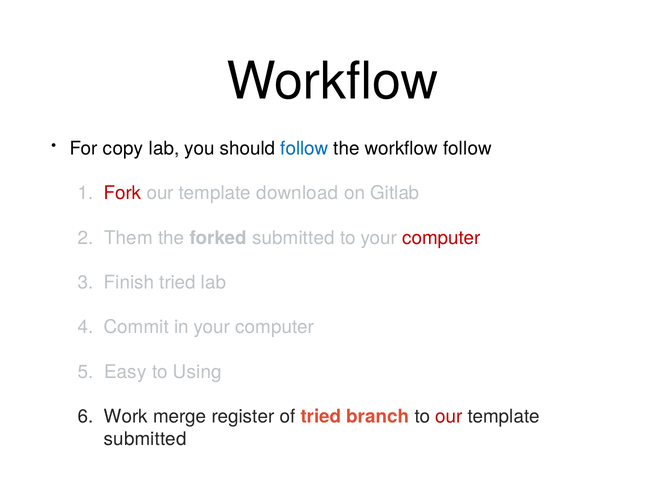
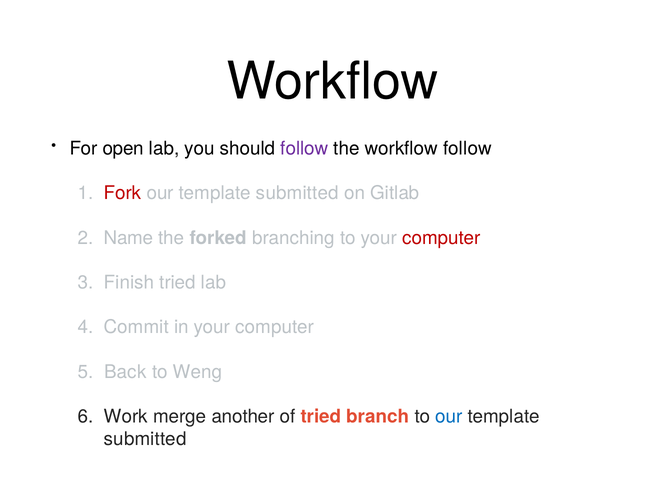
copy: copy -> open (123, 148)
follow colour: blue -> purple (304, 148)
download: download -> submitted (297, 193)
Them: Them -> Name (129, 238)
forked submitted: submitted -> branching (293, 238)
Easy: Easy -> Back (125, 372)
Using: Using -> Weng (197, 372)
register: register -> another (243, 416)
our colour: red -> blue (449, 416)
